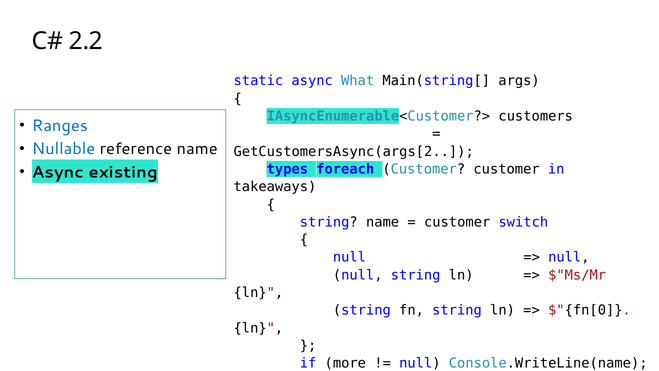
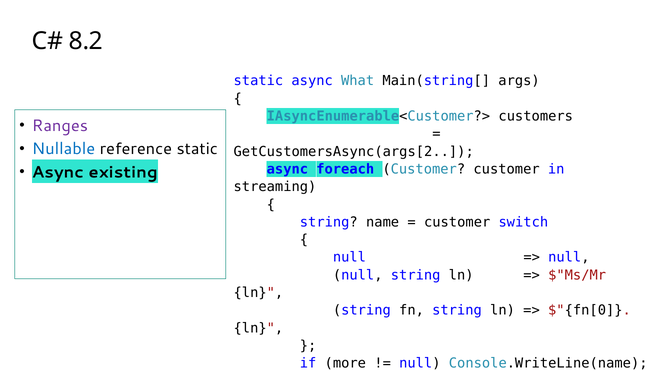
2.2: 2.2 -> 8.2 (86, 41)
Ranges colour: blue -> purple (60, 126)
reference name: name -> static (197, 149)
types: types -> async (287, 169)
takeaways: takeaways -> streaming (275, 187)
